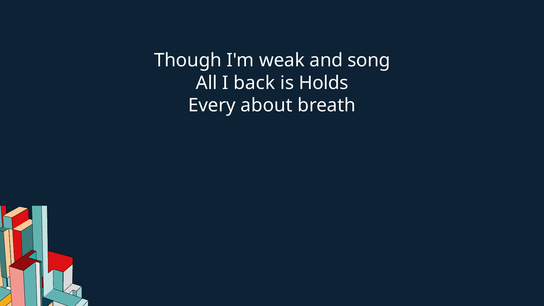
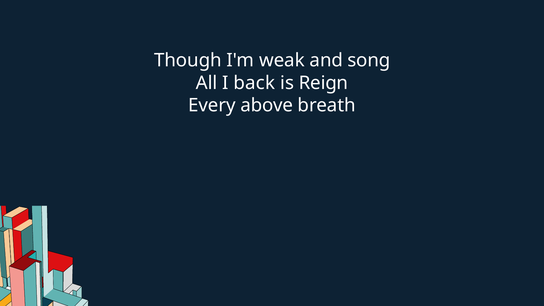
Holds: Holds -> Reign (324, 83)
about: about -> above (267, 105)
